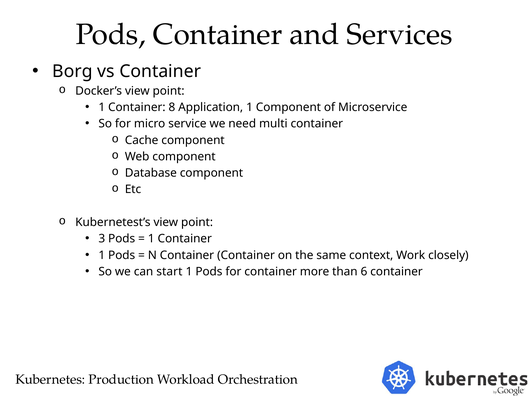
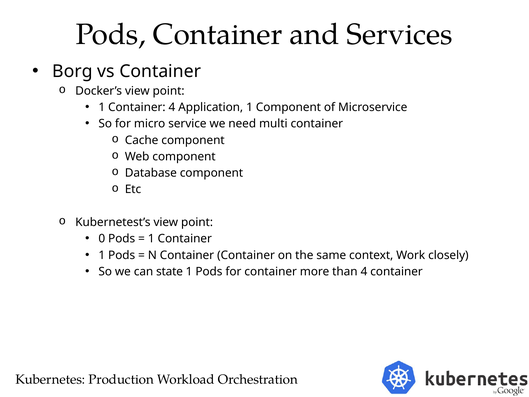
Container 8: 8 -> 4 (172, 107)
3: 3 -> 0 (102, 239)
start: start -> state (170, 271)
than 6: 6 -> 4 (364, 271)
